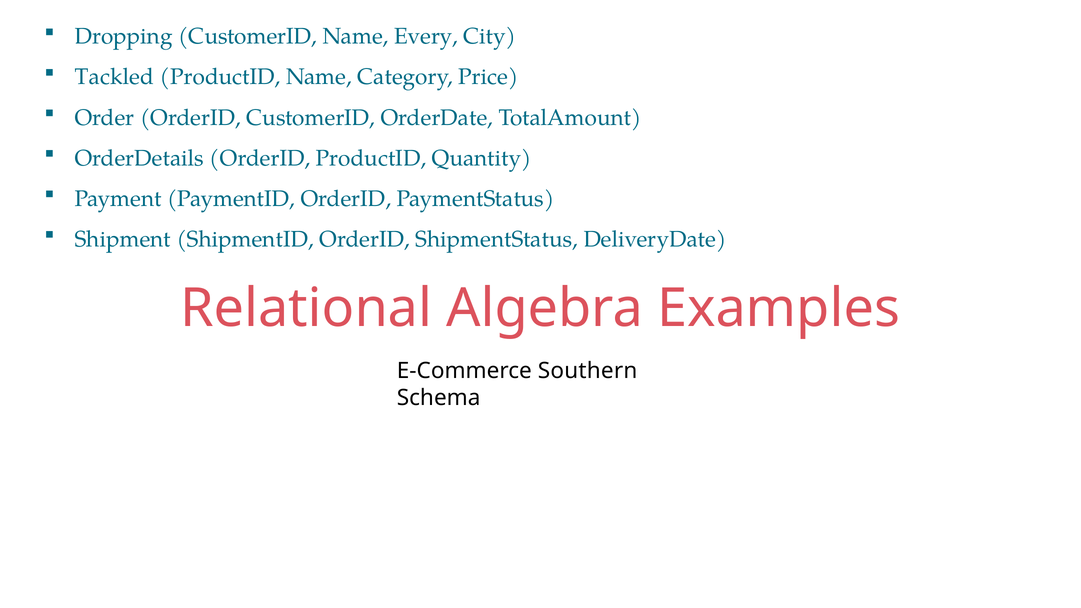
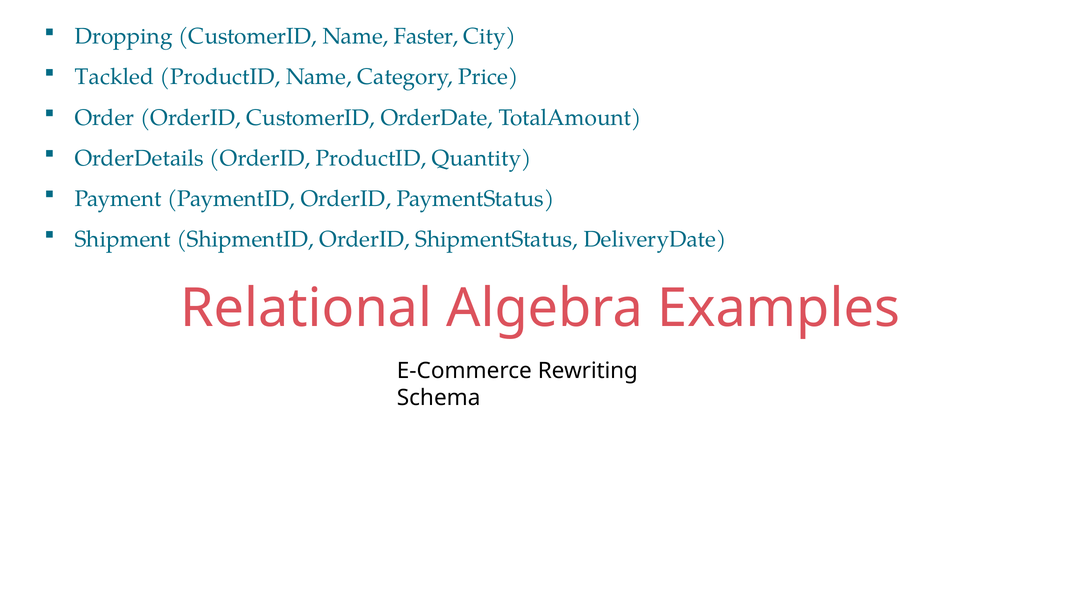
Every: Every -> Faster (426, 37)
Southern: Southern -> Rewriting (588, 371)
